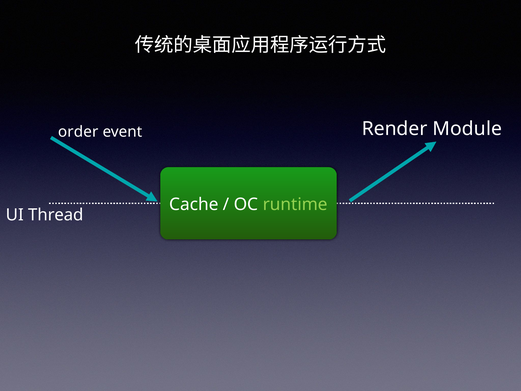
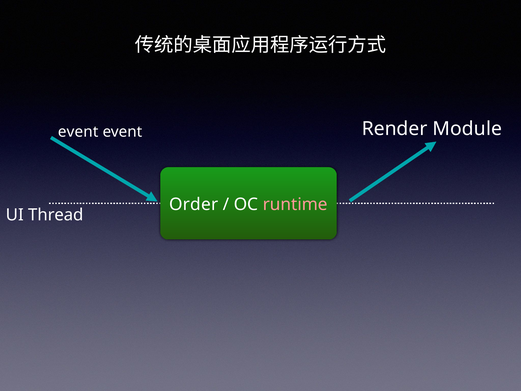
order: order -> event (78, 132)
Cache: Cache -> Order (194, 204)
runtime colour: light green -> pink (295, 204)
